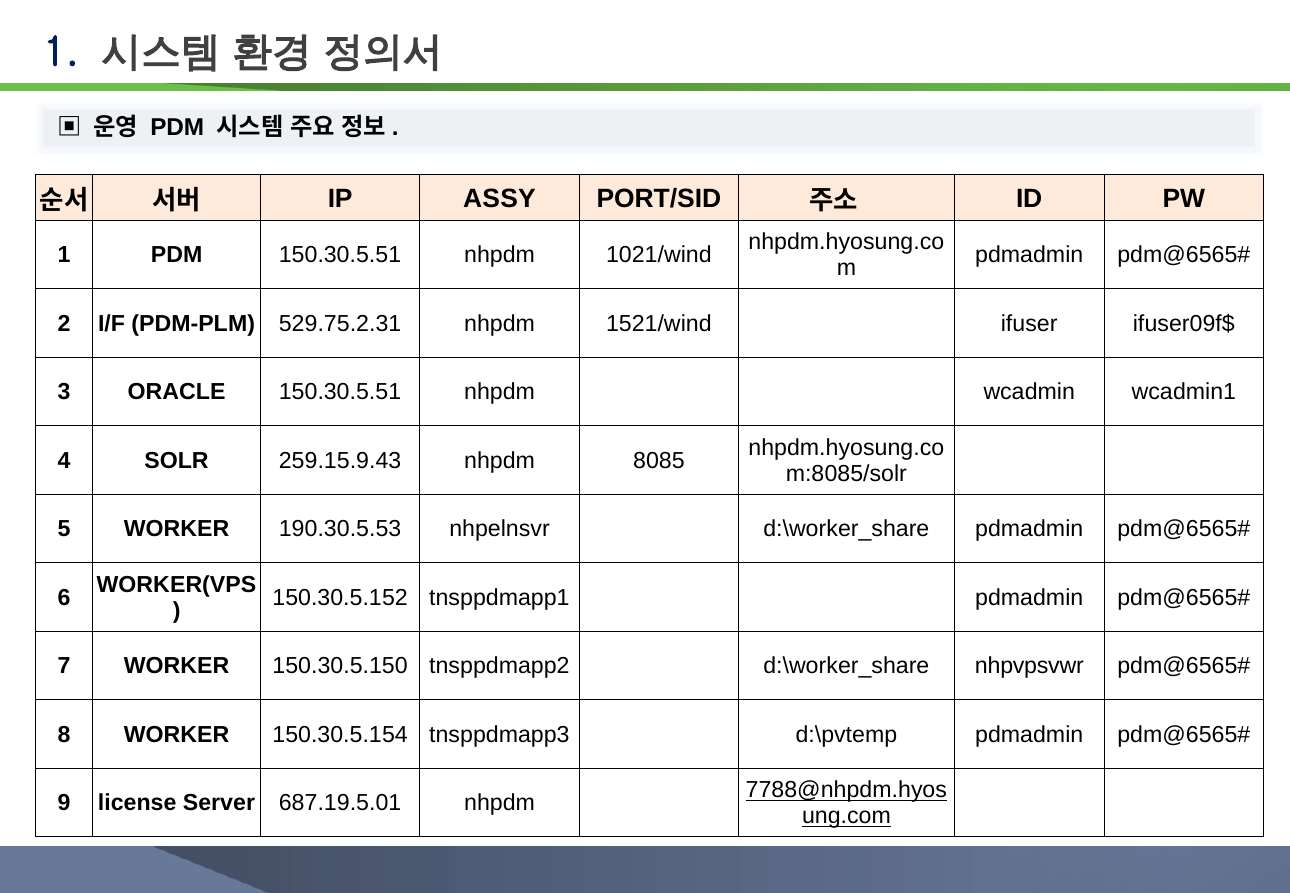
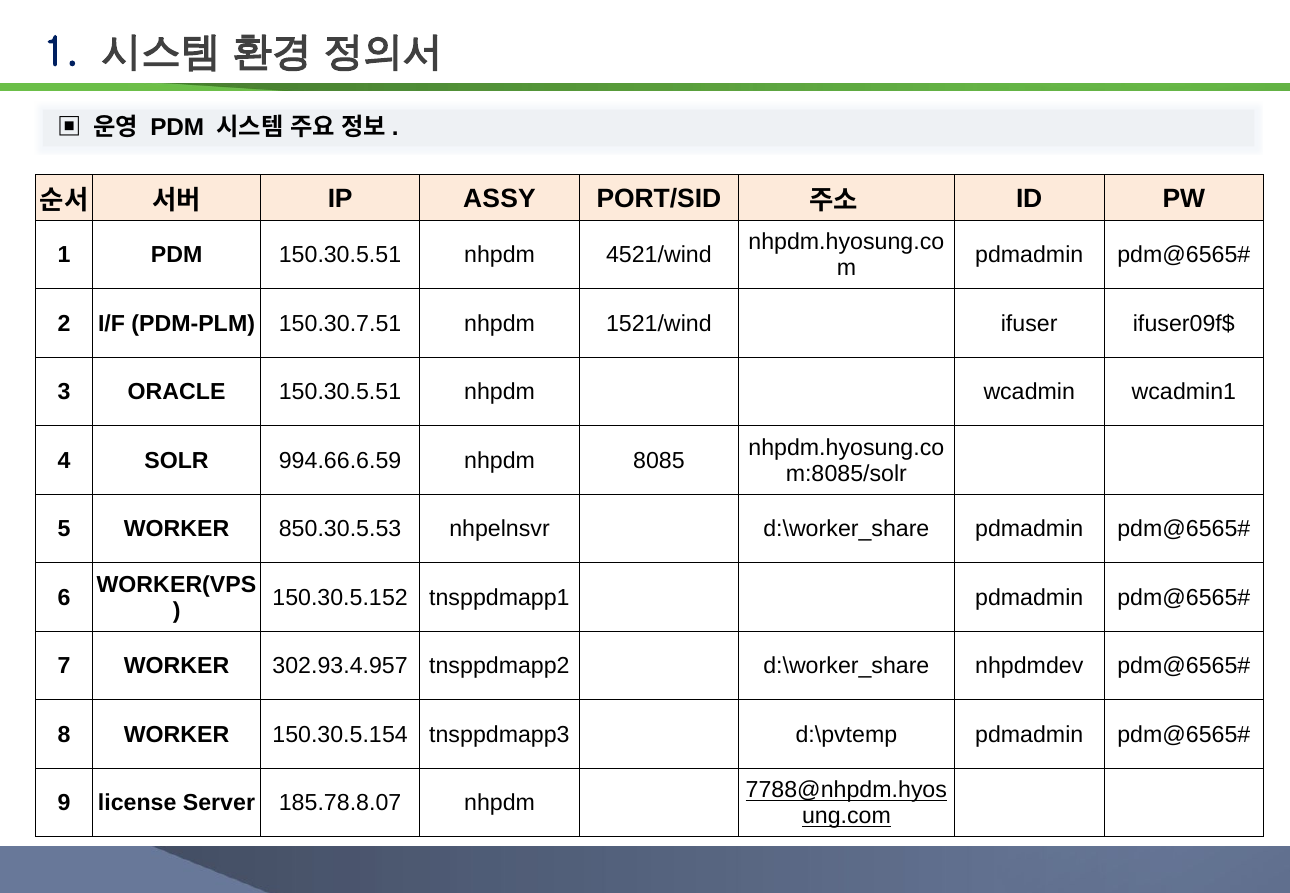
1021/wind: 1021/wind -> 4521/wind (659, 255)
529.75.2.31: 529.75.2.31 -> 150.30.7.51 (340, 324)
259.15.9.43: 259.15.9.43 -> 994.66.6.59 (340, 461)
190.30.5.53: 190.30.5.53 -> 850.30.5.53 (340, 529)
150.30.5.150: 150.30.5.150 -> 302.93.4.957 (340, 666)
nhpvpsvwr: nhpvpsvwr -> nhpdmdev (1029, 666)
687.19.5.01: 687.19.5.01 -> 185.78.8.07 (340, 803)
